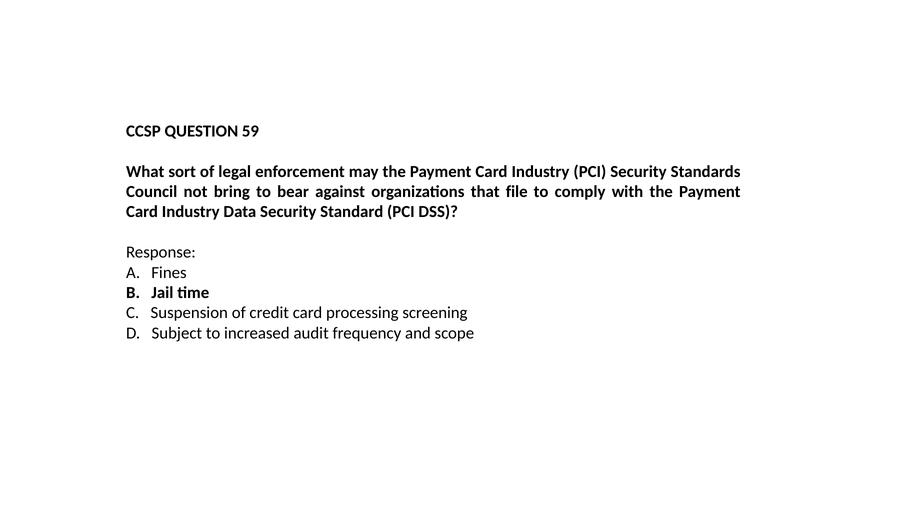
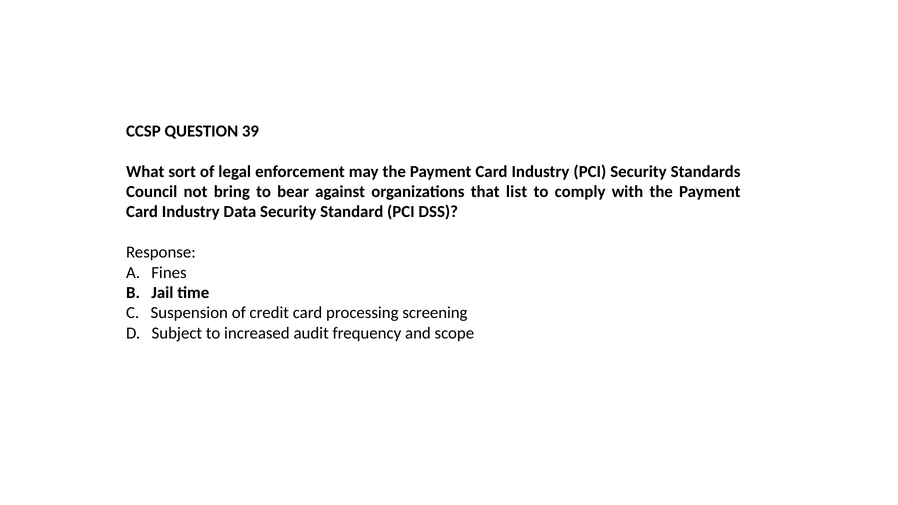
59: 59 -> 39 (250, 131)
file: file -> list (517, 192)
